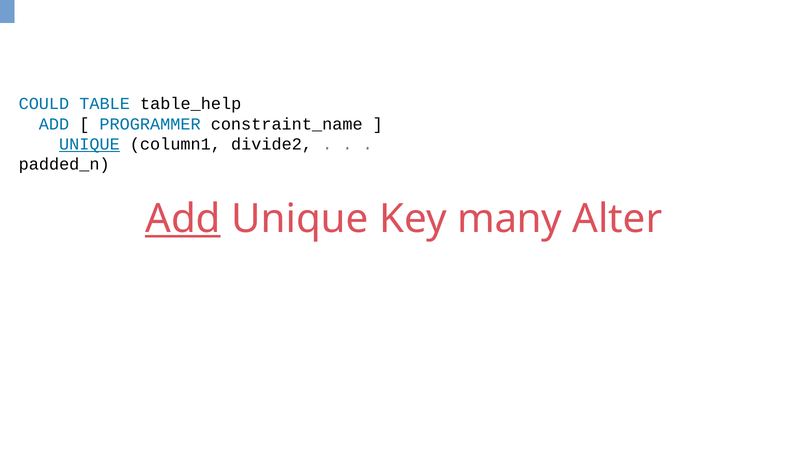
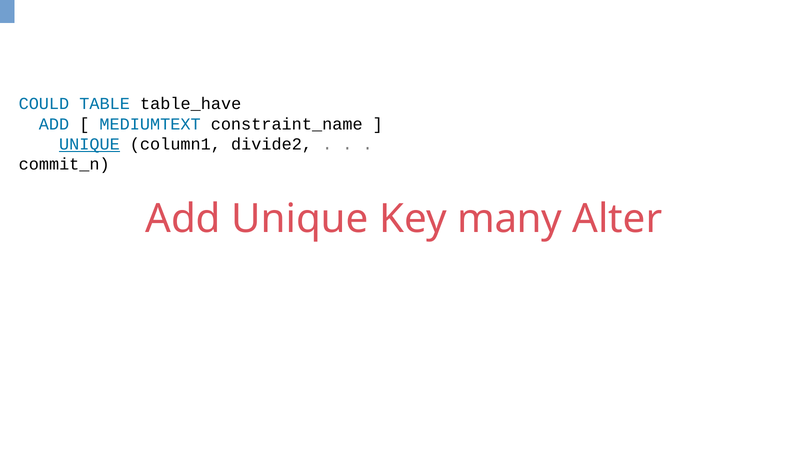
table_help: table_help -> table_have (191, 104)
PROGRAMMER: PROGRAMMER -> MEDIUMTEXT (150, 124)
padded_n: padded_n -> commit_n (64, 165)
Add underline: present -> none (183, 219)
